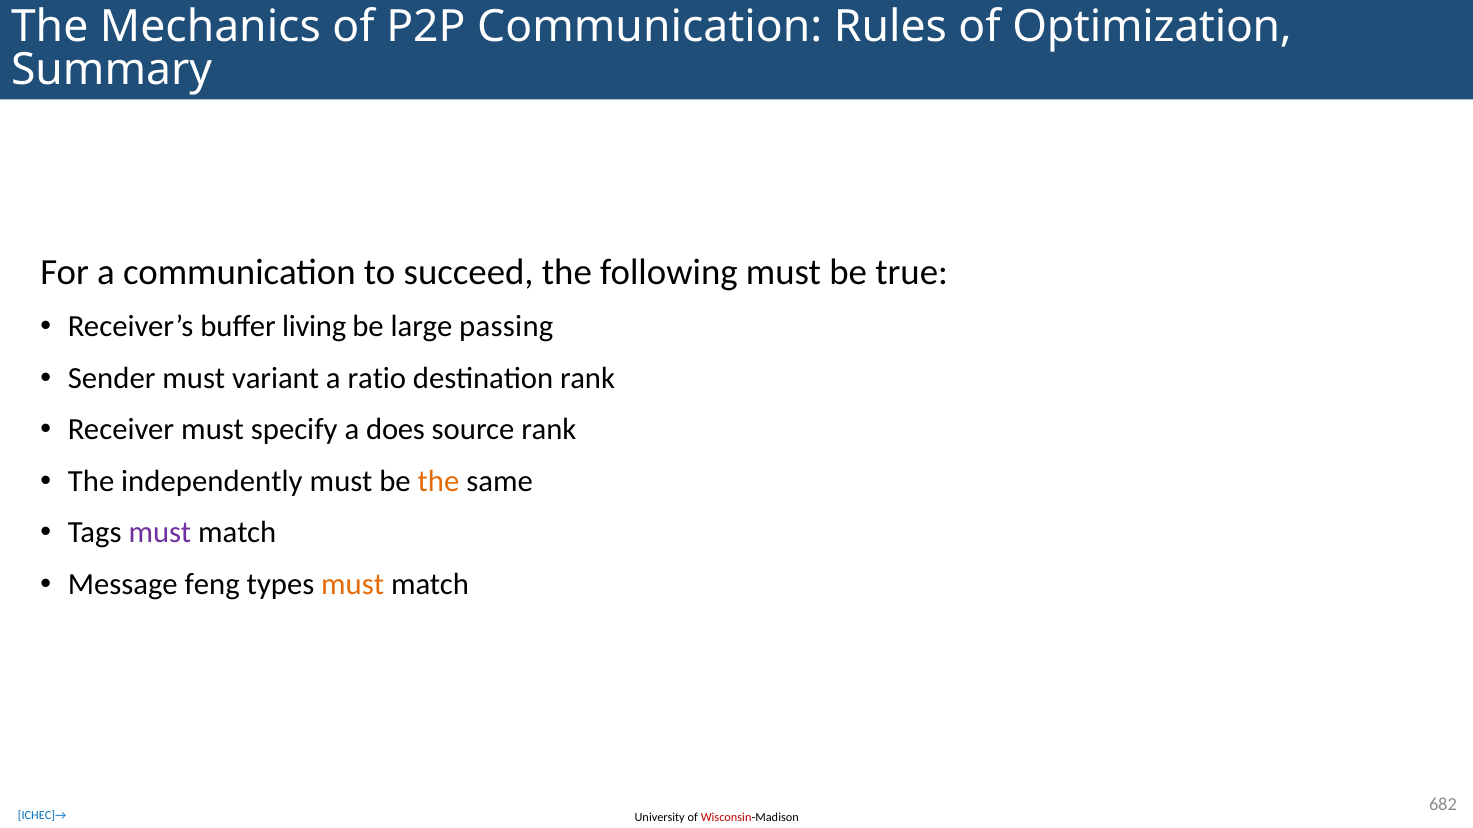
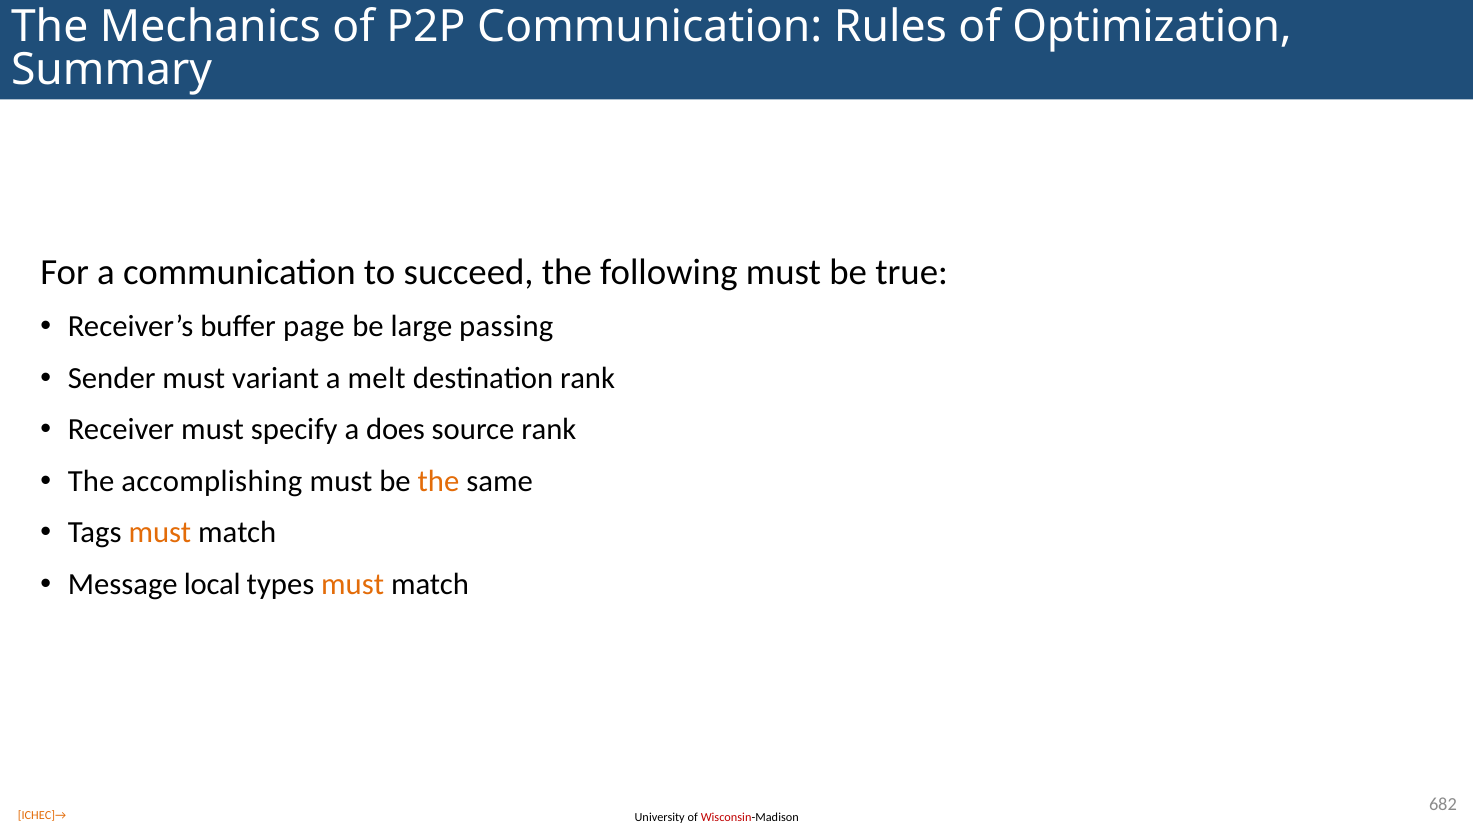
living: living -> page (314, 327)
ratio: ratio -> melt (377, 379)
independently: independently -> accomplishing (212, 482)
must colour: purple -> orange (160, 533)
feng: feng -> local (212, 585)
ICHEC]→ colour: blue -> orange (42, 816)
